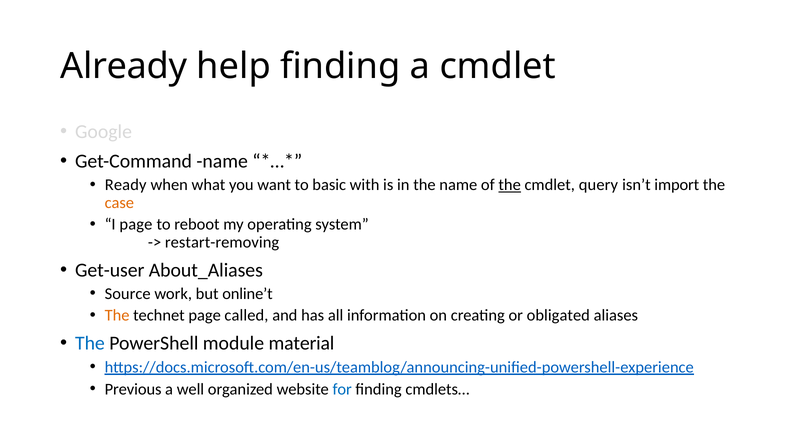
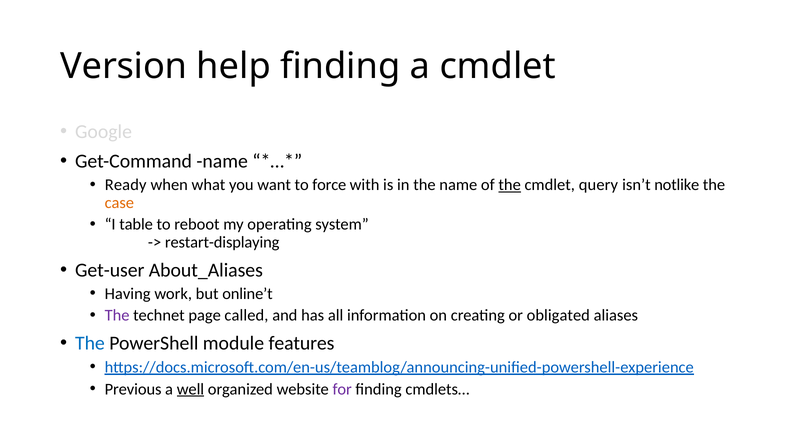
Already: Already -> Version (124, 66)
basic: basic -> force (329, 185)
import: import -> notlike (677, 185)
I page: page -> table (136, 225)
restart-removing: restart-removing -> restart-displaying (222, 242)
Source: Source -> Having (128, 294)
The colour: orange -> purple (117, 316)
material: material -> features (301, 344)
well underline: none -> present (190, 389)
for colour: blue -> purple (342, 389)
